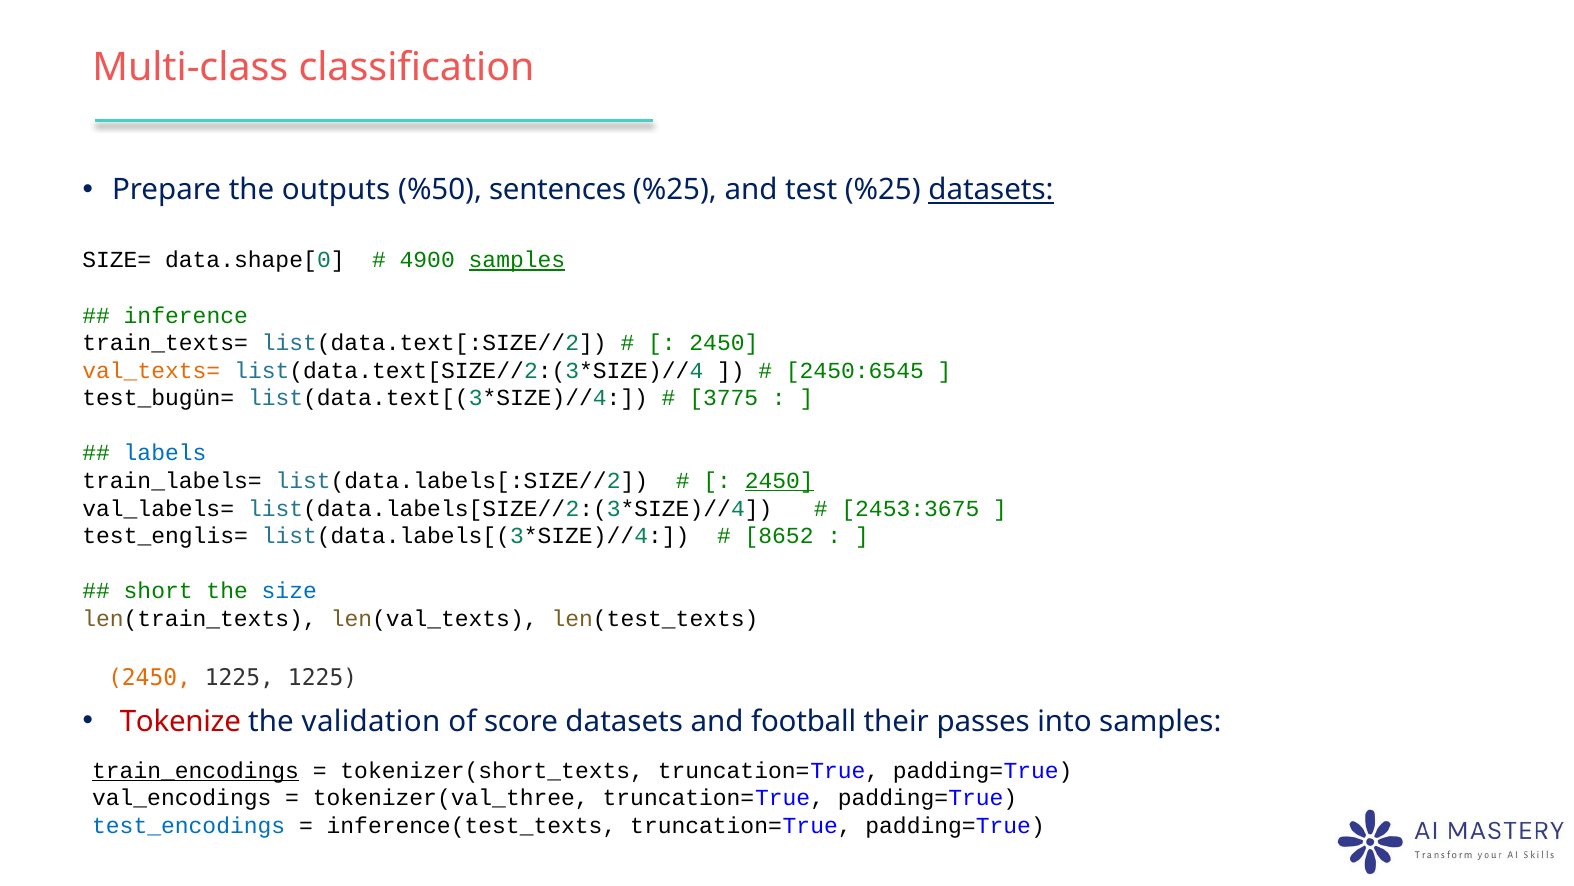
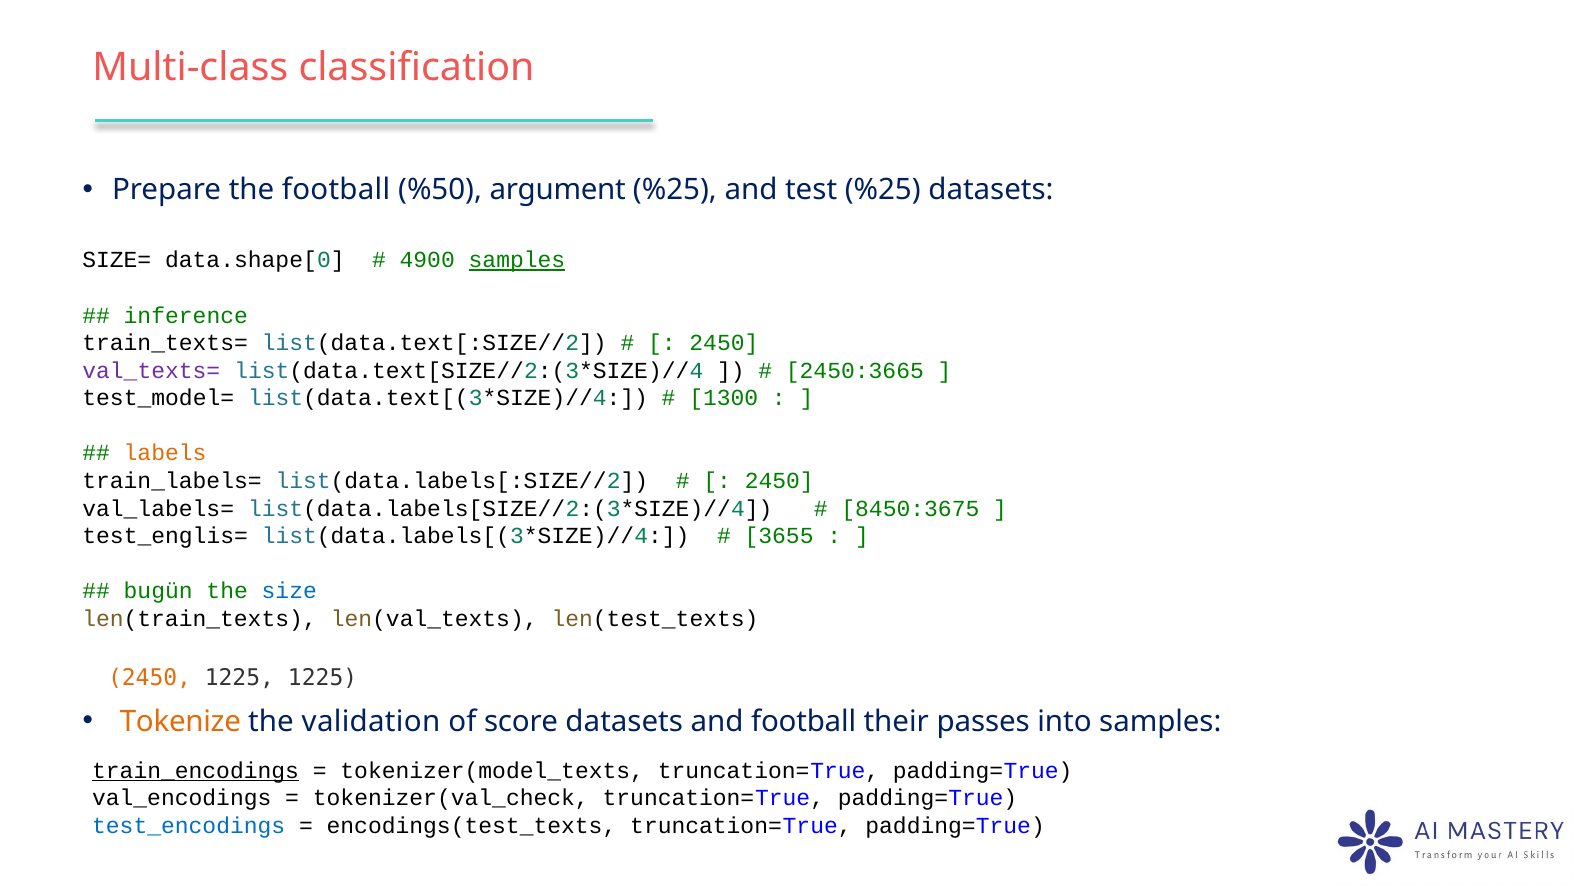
the outputs: outputs -> football (336, 190)
sentences: sentences -> argument (558, 190)
datasets underline: present -> none (991, 190)
val_texts= colour: orange -> purple (151, 370)
2450:6545: 2450:6545 -> 2450:3665 (855, 370)
test_bugün=: test_bugün= -> test_model= (158, 398)
3775: 3775 -> 1300 (724, 398)
labels colour: blue -> orange (165, 453)
2450 underline: present -> none (779, 481)
2453:3675: 2453:3675 -> 8450:3675 (910, 508)
8652: 8652 -> 3655 (779, 536)
short: short -> bugün (158, 591)
Tokenize colour: red -> orange (180, 721)
tokenizer(short_texts: tokenizer(short_texts -> tokenizer(model_texts (492, 770)
tokenizer(val_three: tokenizer(val_three -> tokenizer(val_check (451, 797)
inference(test_texts: inference(test_texts -> encodings(test_texts (471, 825)
